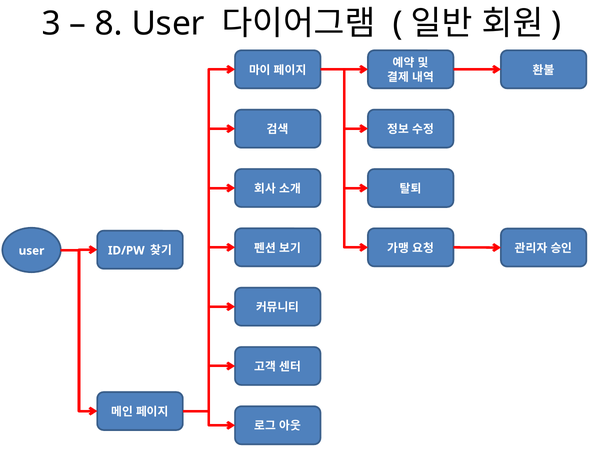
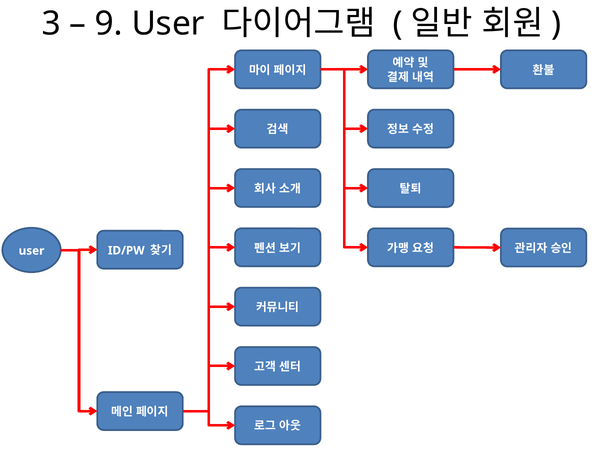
8: 8 -> 9 (109, 24)
